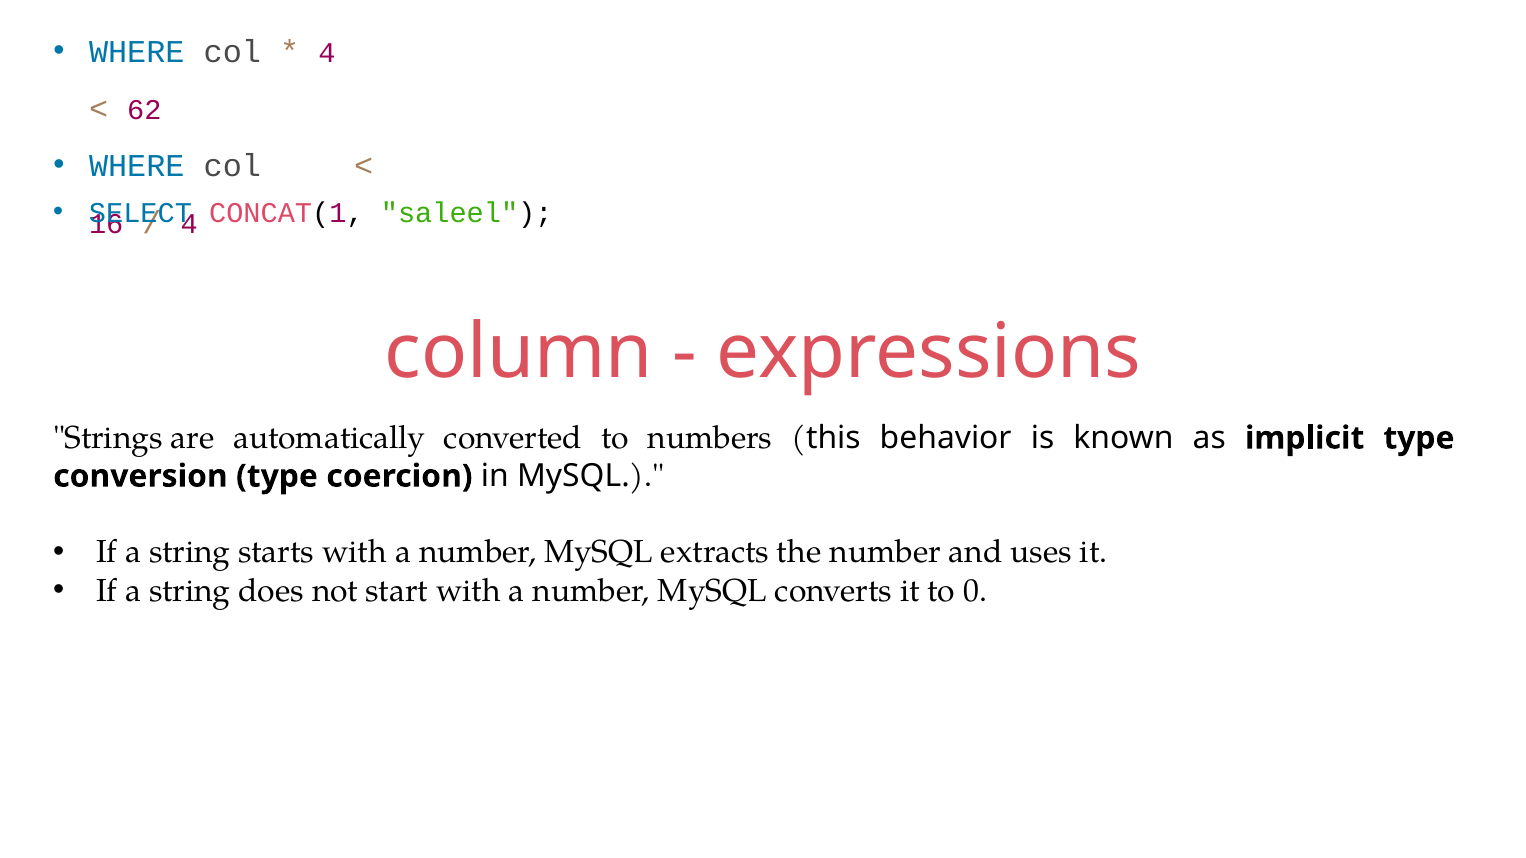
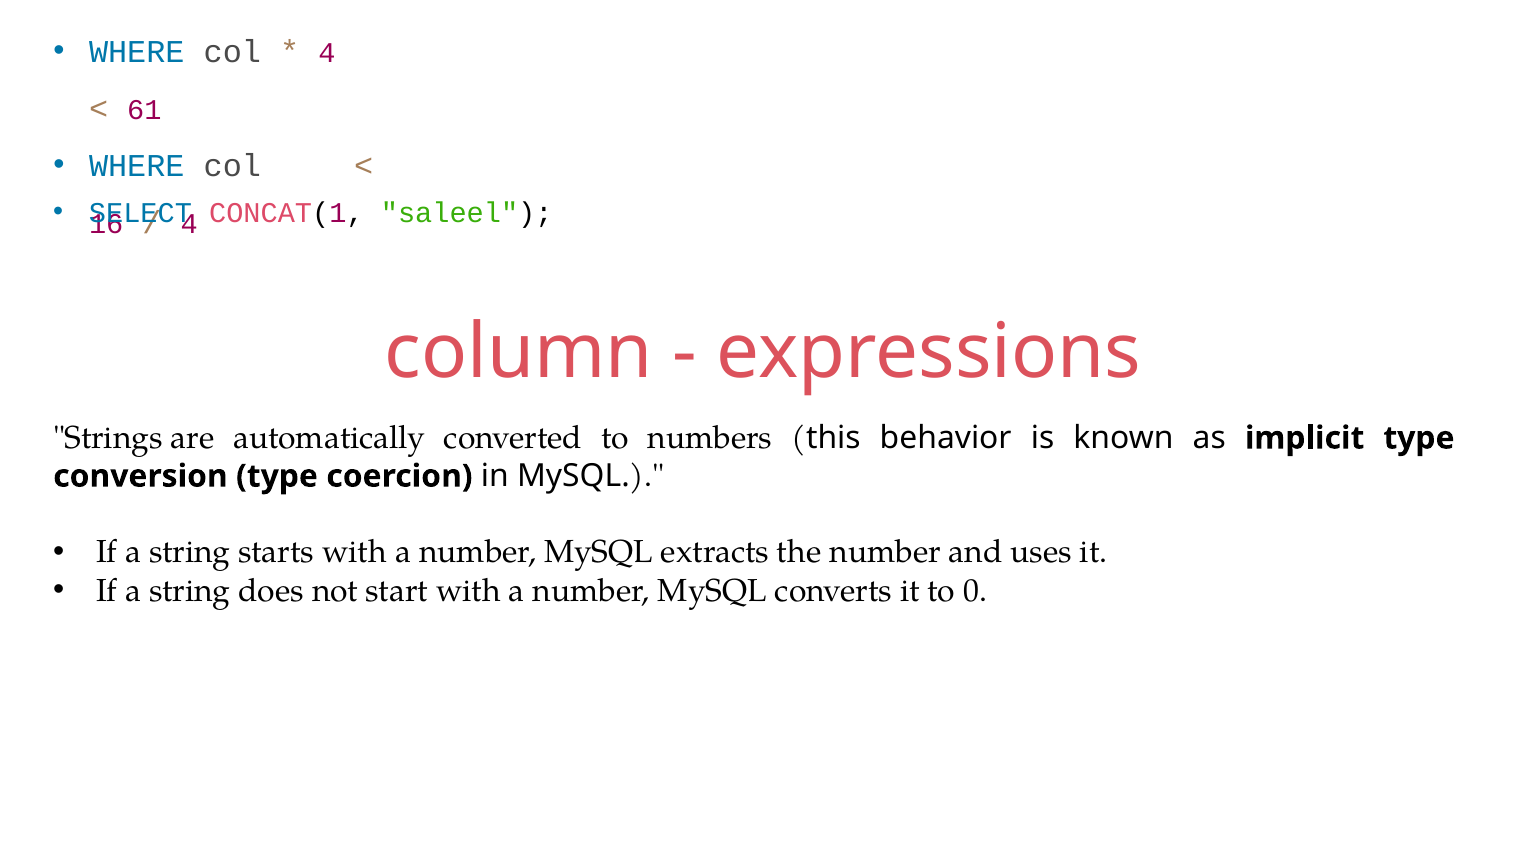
62: 62 -> 61 (144, 110)
